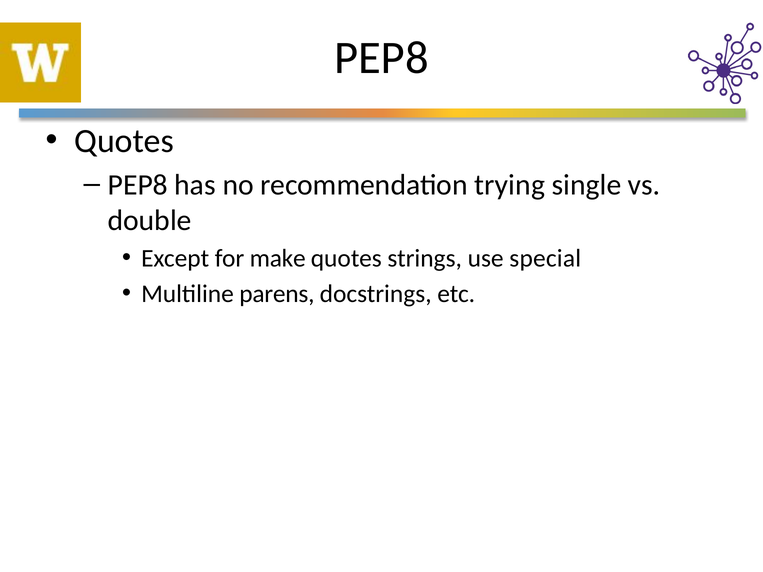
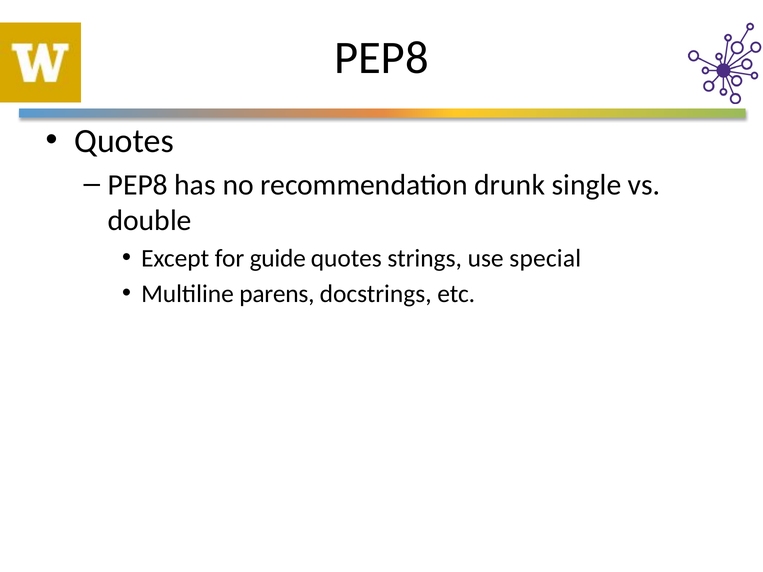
trying: trying -> drunk (510, 185)
make: make -> guide (278, 258)
